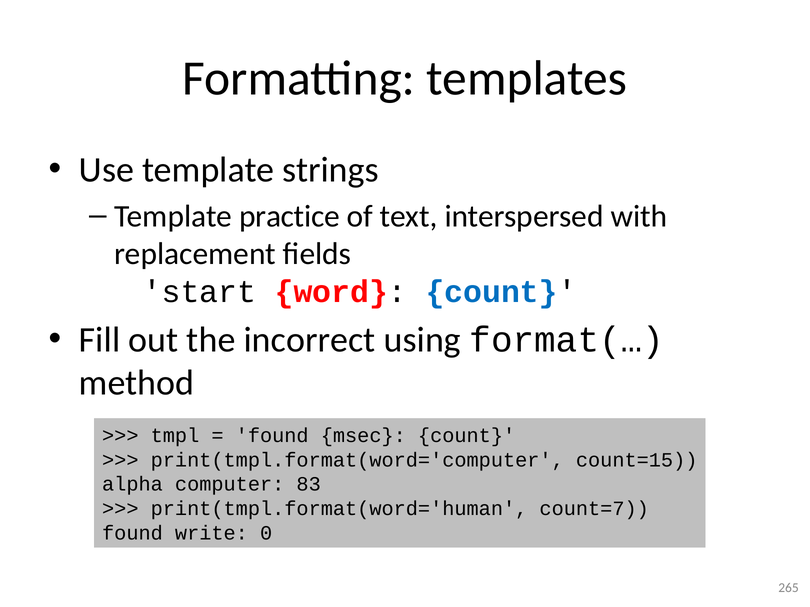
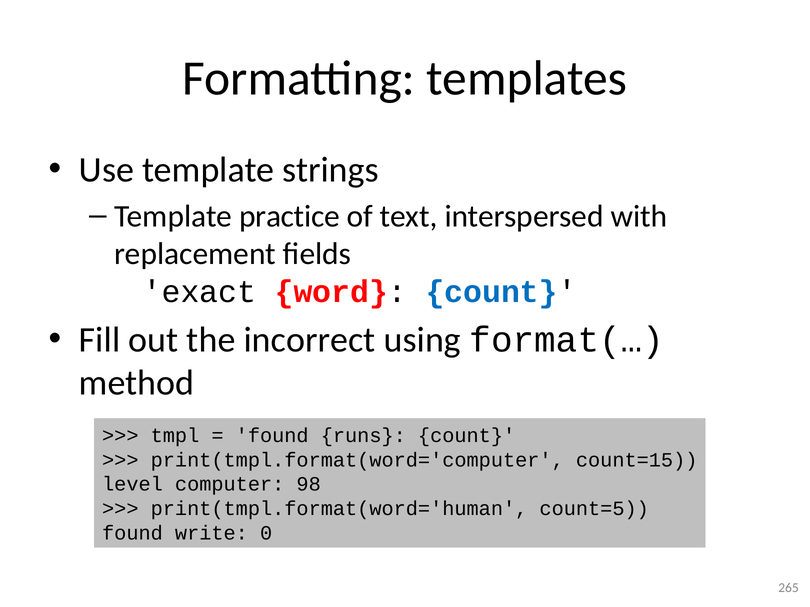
start: start -> exact (199, 292)
msec: msec -> runs (363, 436)
alpha: alpha -> level (132, 485)
83: 83 -> 98 (309, 485)
count=7: count=7 -> count=5 (594, 509)
